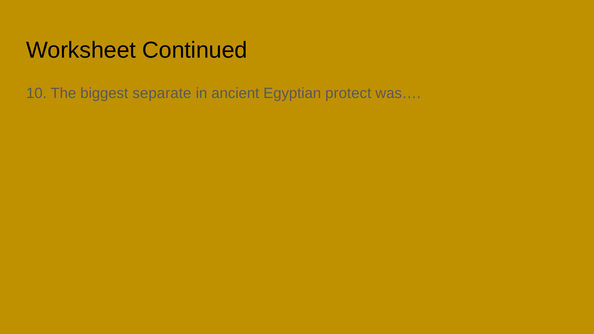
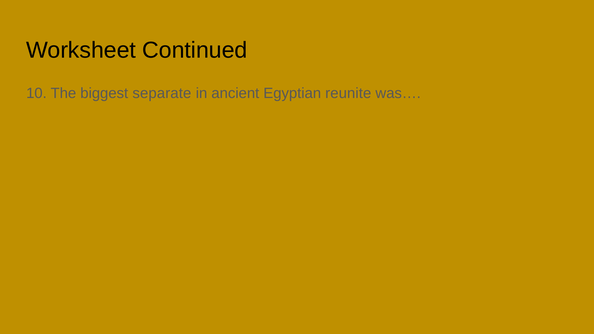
protect: protect -> reunite (348, 93)
